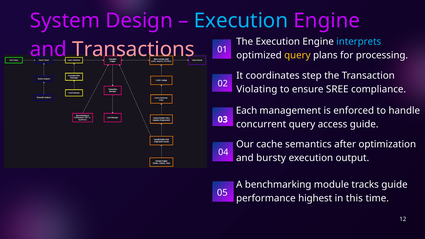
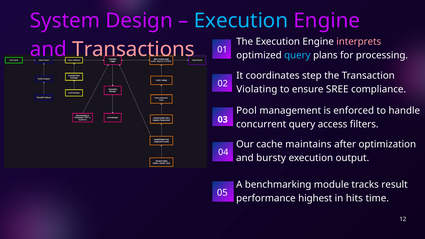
interprets colour: light blue -> pink (359, 42)
query colour: yellow -> light blue (297, 55)
Each: Each -> Pool (246, 111)
access guide: guide -> filters (364, 124)
semantics: semantics -> maintains (308, 144)
tracks guide: guide -> result (395, 185)
this: this -> hits (354, 198)
